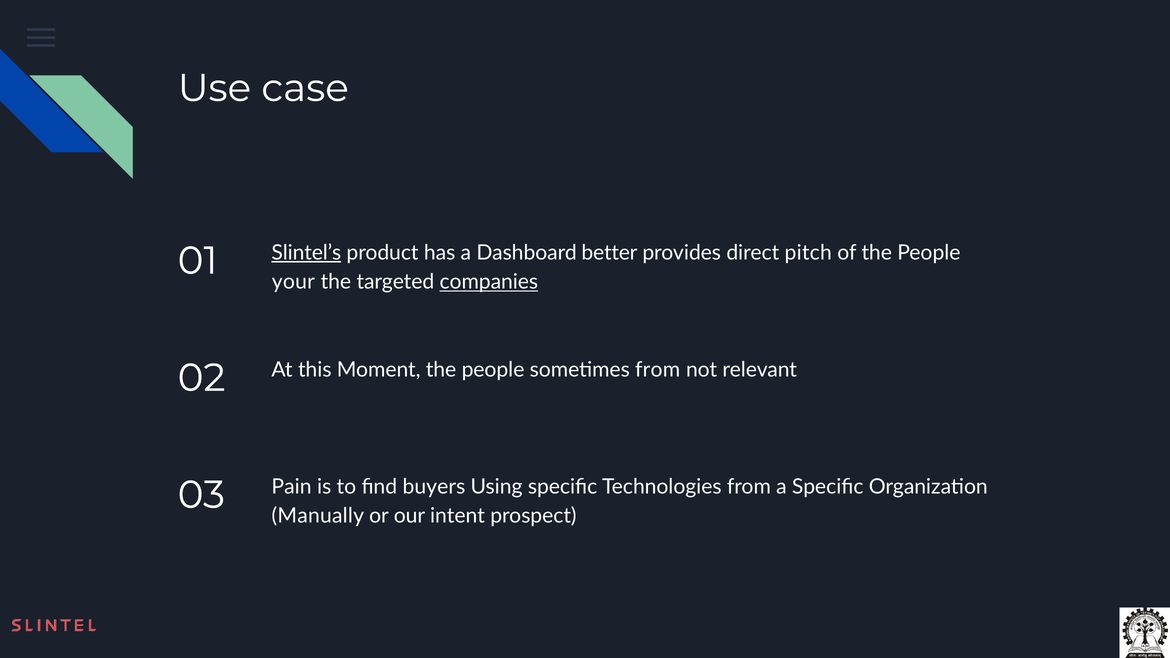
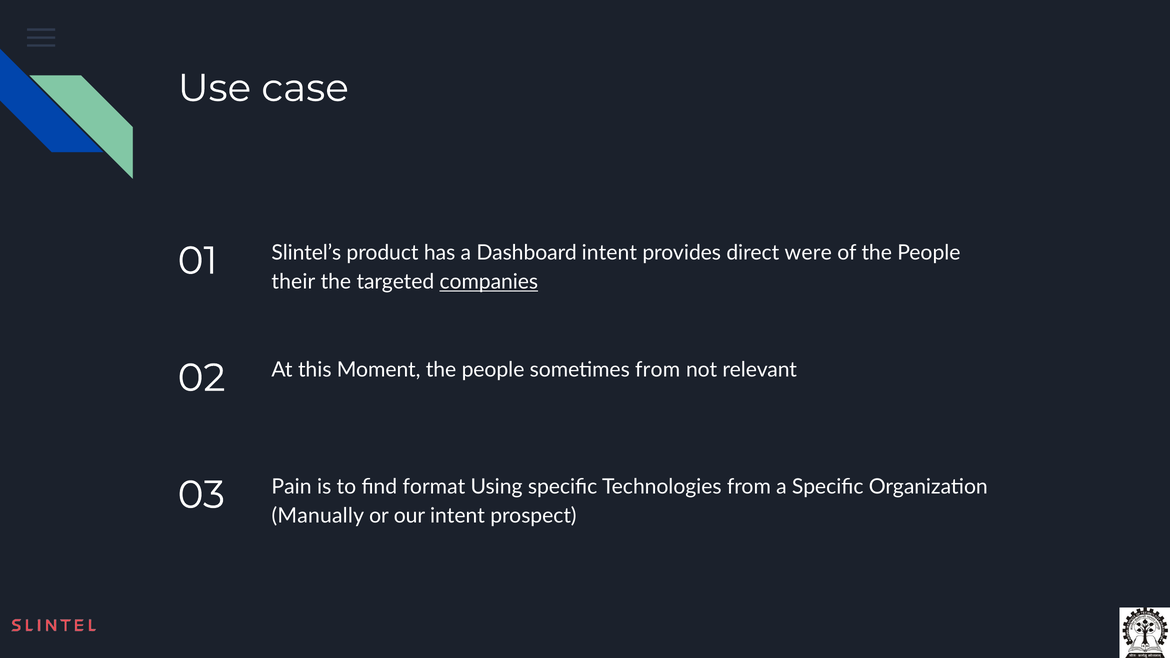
Slintel’s underline: present -> none (306, 253)
Dashboard better: better -> intent (609, 253)
pitch: pitch -> were (808, 253)
your: your -> their (293, 282)
buyers: buyers -> format (434, 487)
